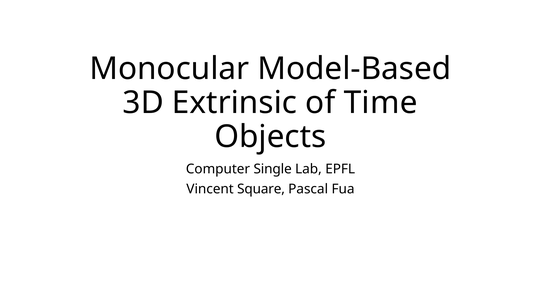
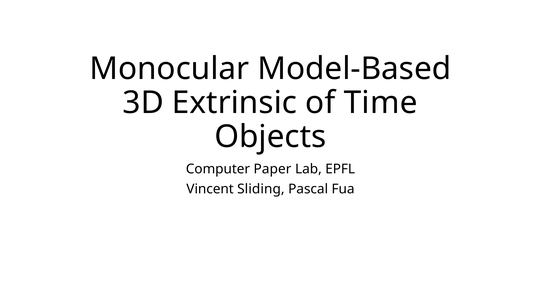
Single: Single -> Paper (272, 169)
Square: Square -> Sliding (261, 189)
